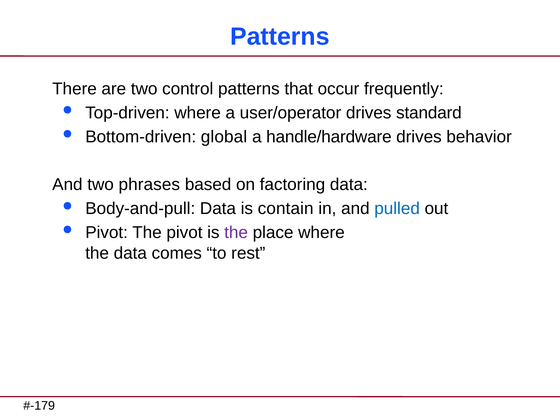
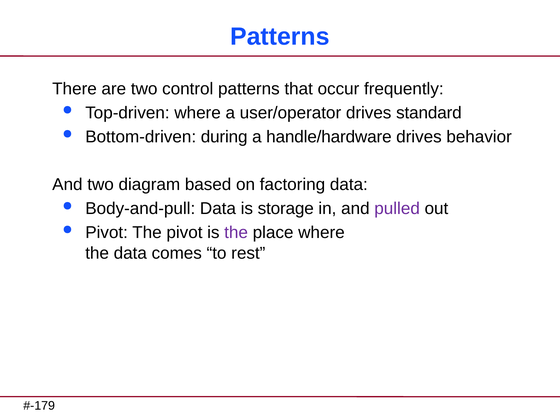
global: global -> during (224, 137)
phrases: phrases -> diagram (149, 185)
contain: contain -> storage (286, 209)
pulled colour: blue -> purple (397, 209)
